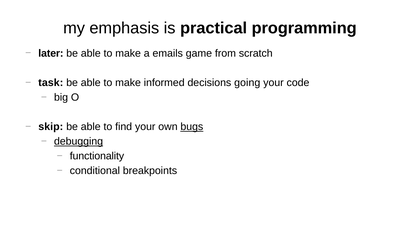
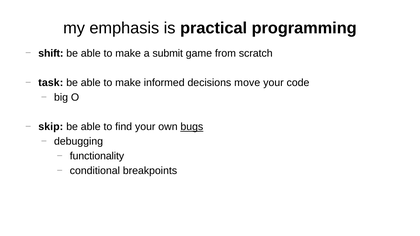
later: later -> shift (51, 53)
emails: emails -> submit (168, 53)
going: going -> move (247, 83)
debugging underline: present -> none (79, 142)
